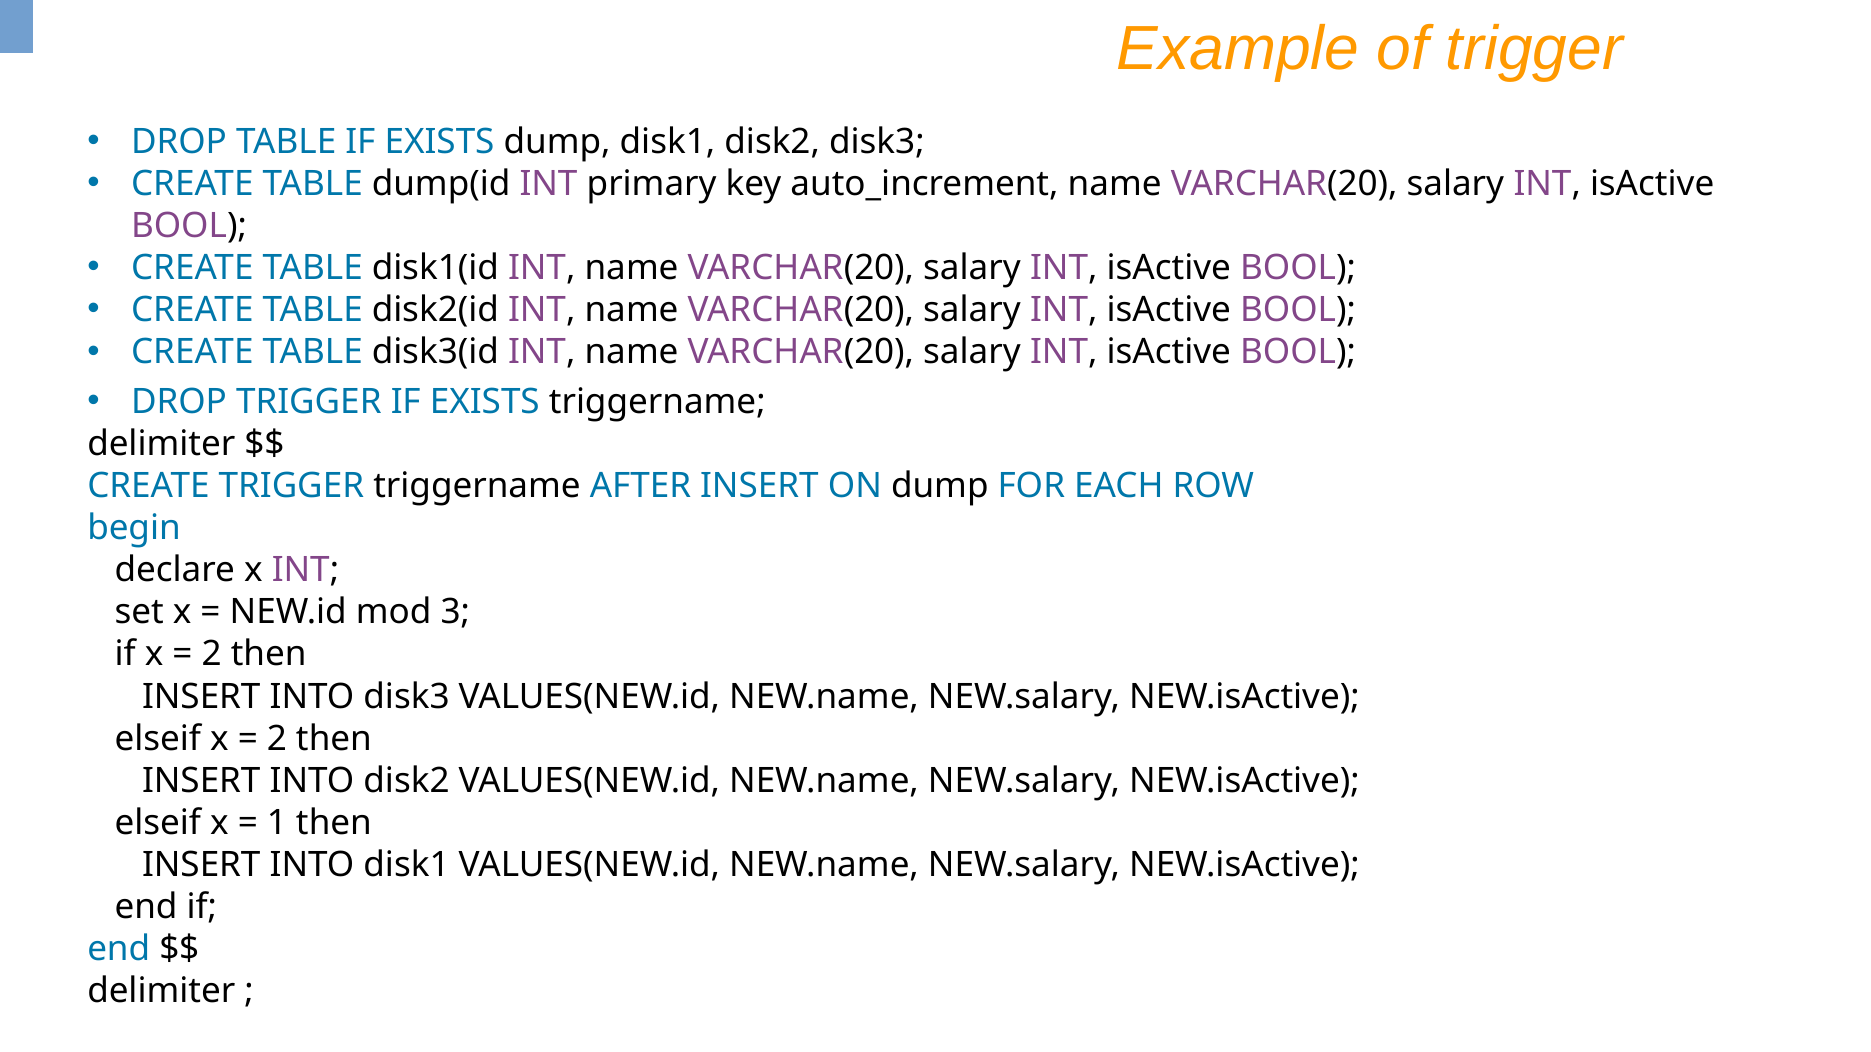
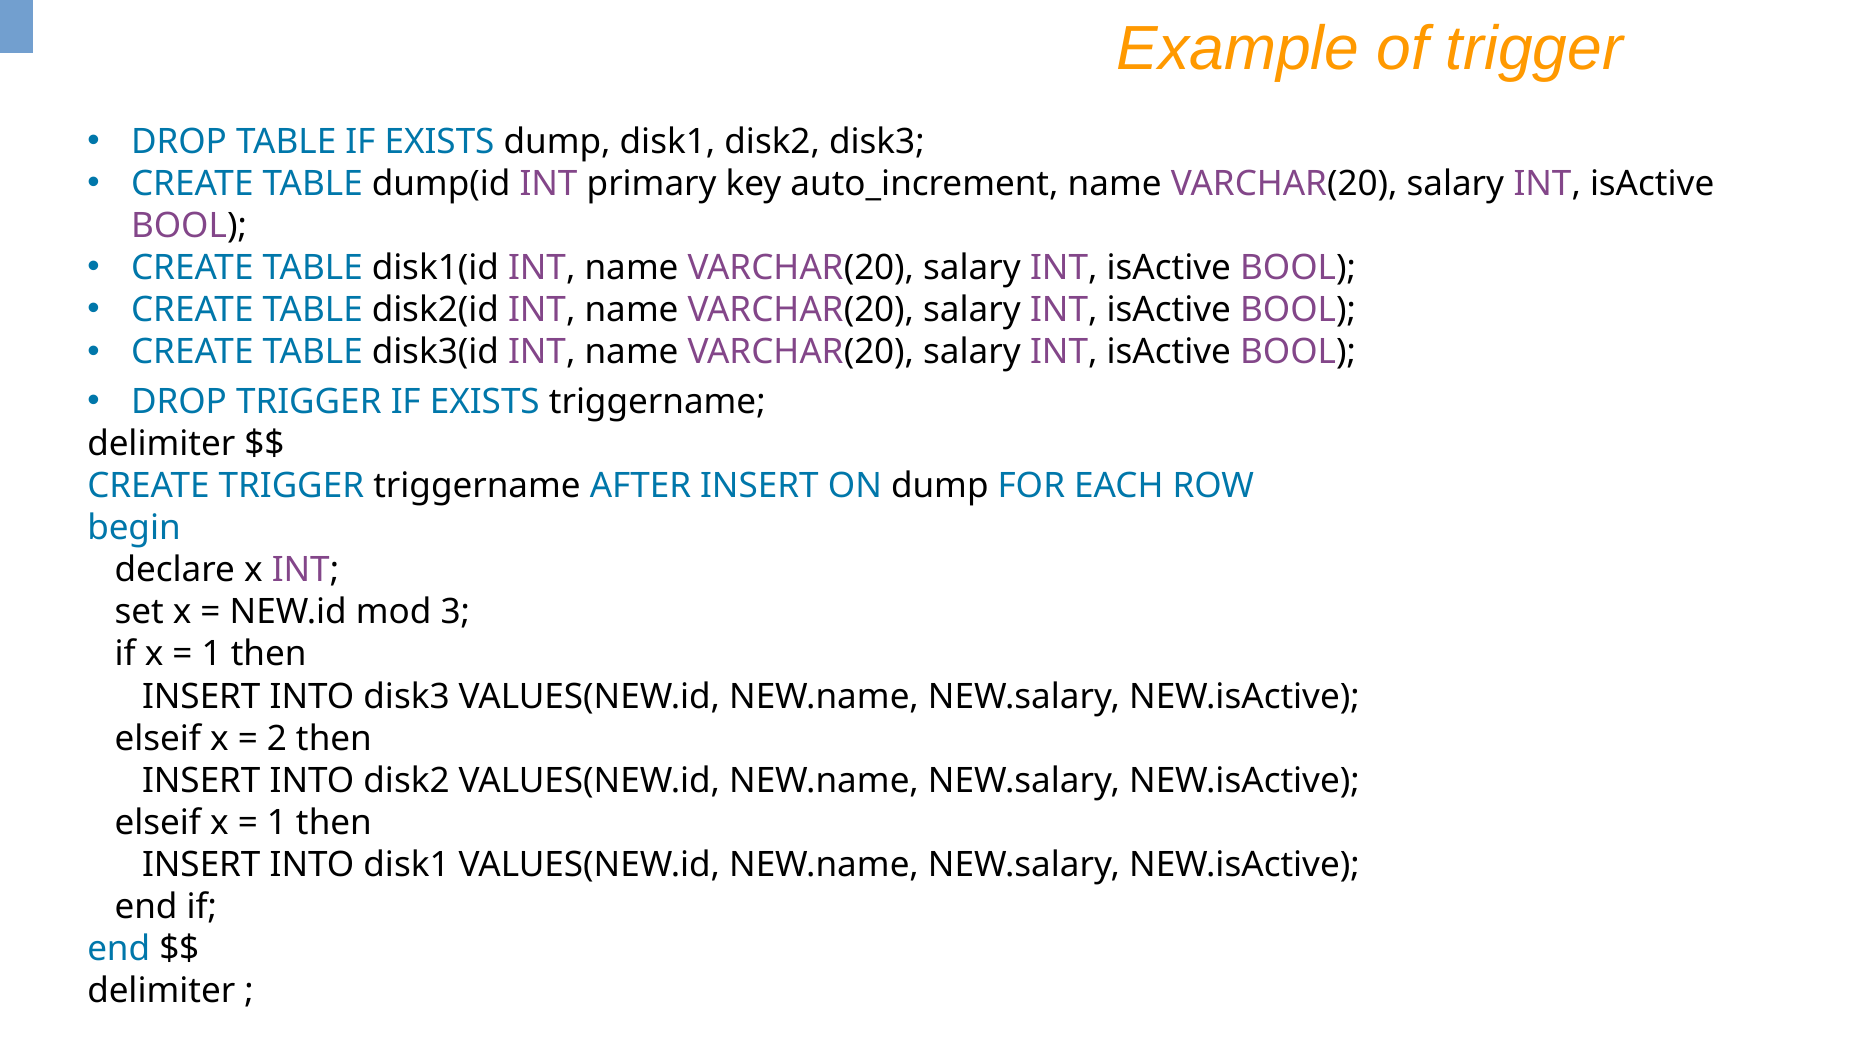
2: 2 -> 1 (212, 655)
